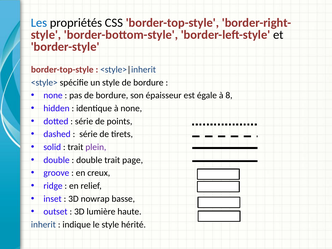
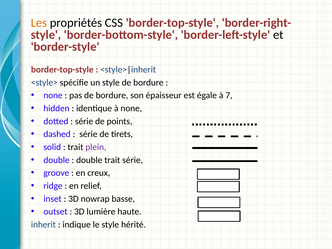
Les colour: blue -> orange (39, 23)
8: 8 -> 7 (229, 95)
trait page: page -> série (133, 160)
